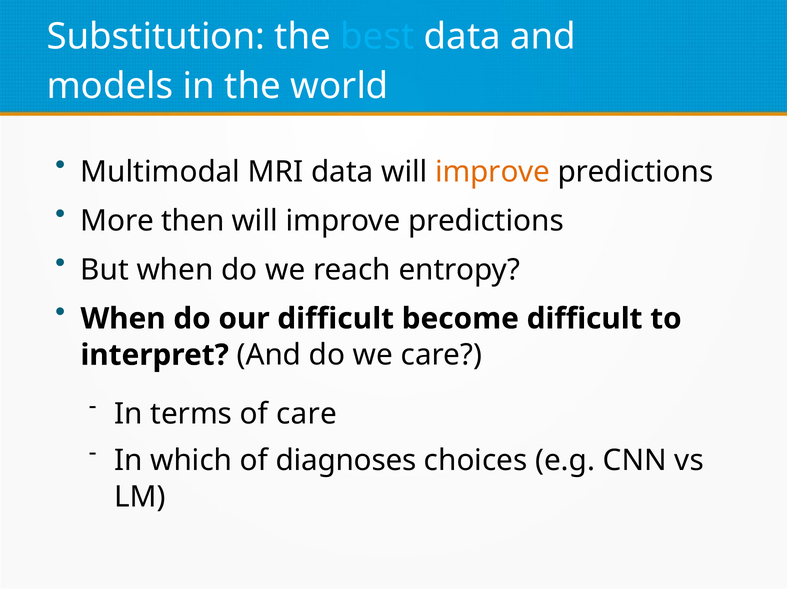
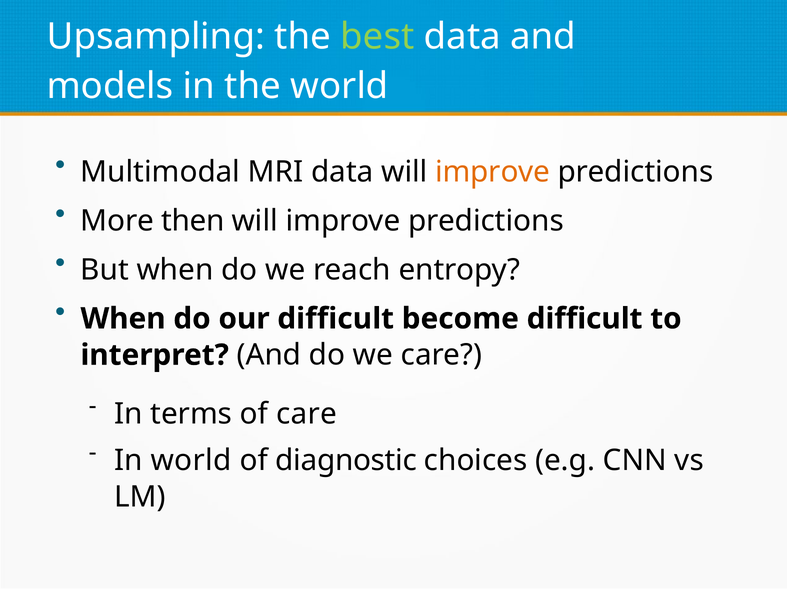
Substitution: Substitution -> Upsampling (156, 36)
best colour: light blue -> light green (377, 36)
In which: which -> world (191, 461)
diagnoses: diagnoses -> diagnostic (346, 461)
